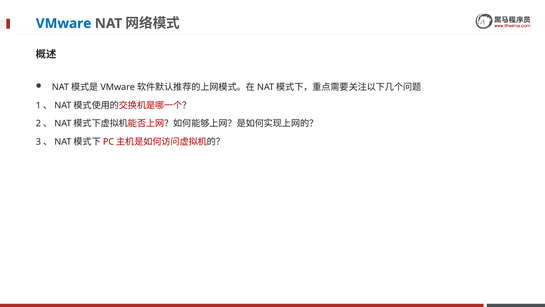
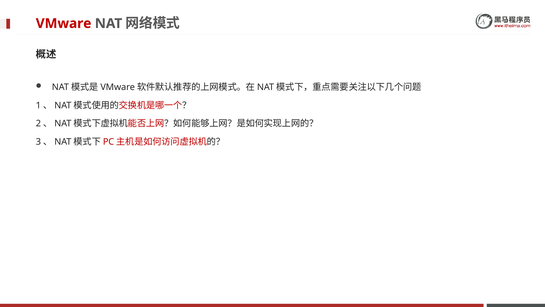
VMware colour: blue -> red (64, 23)
